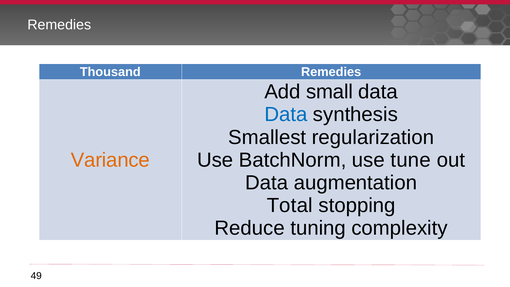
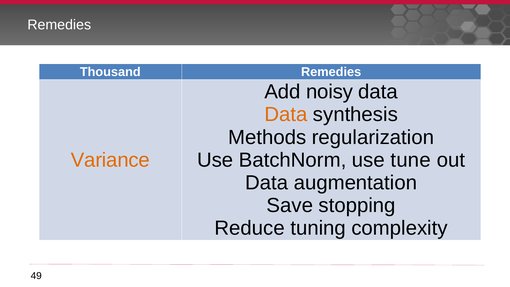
small: small -> noisy (330, 92)
Data colour: blue -> orange (286, 114)
Smallest: Smallest -> Methods (267, 137)
Total: Total -> Save (290, 205)
